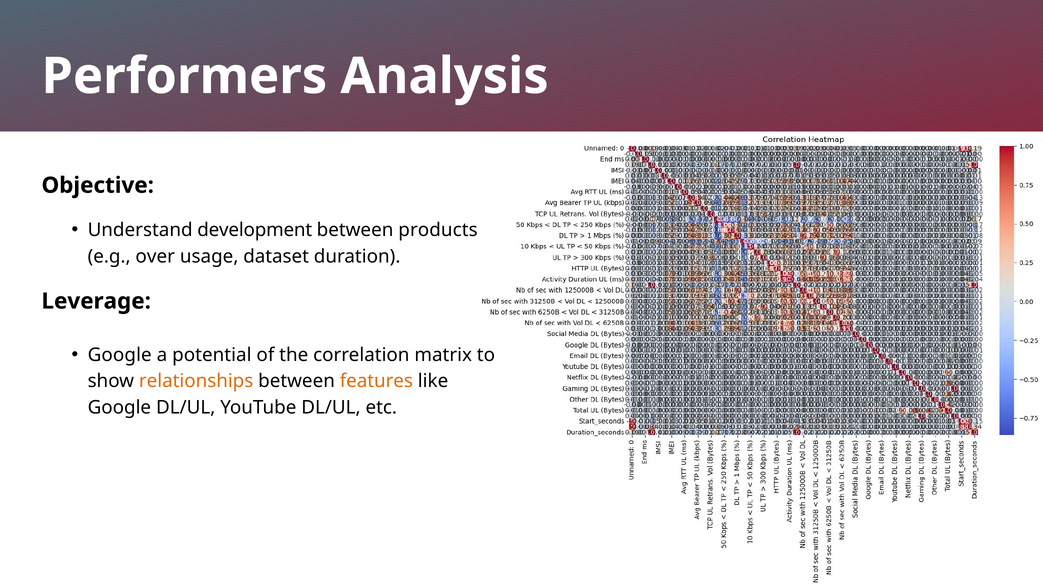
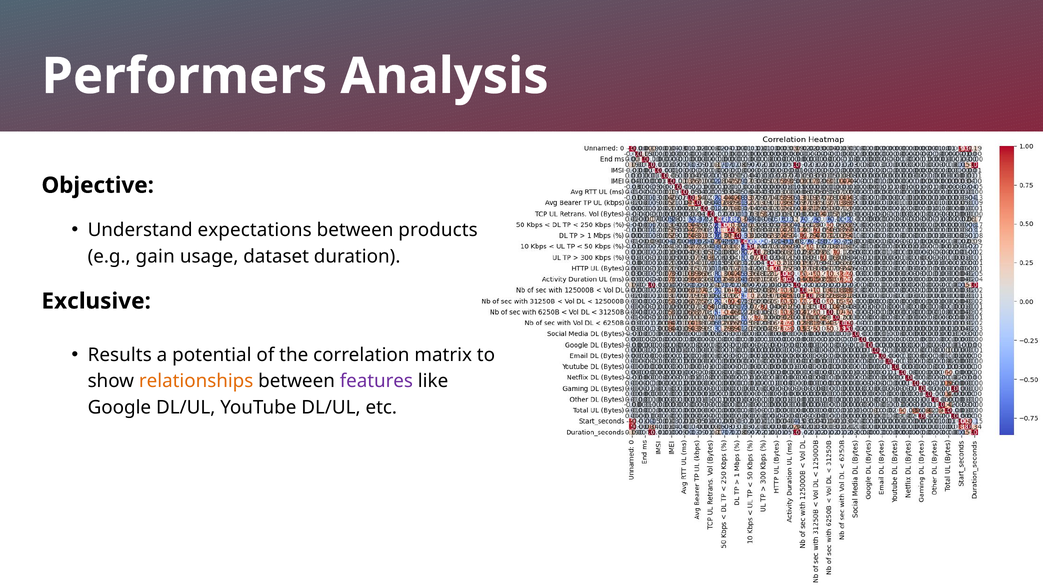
development: development -> expectations (255, 230)
over: over -> gain (155, 256)
Leverage: Leverage -> Exclusive (96, 301)
Google: Google -> Results (120, 355)
features colour: orange -> purple (376, 381)
